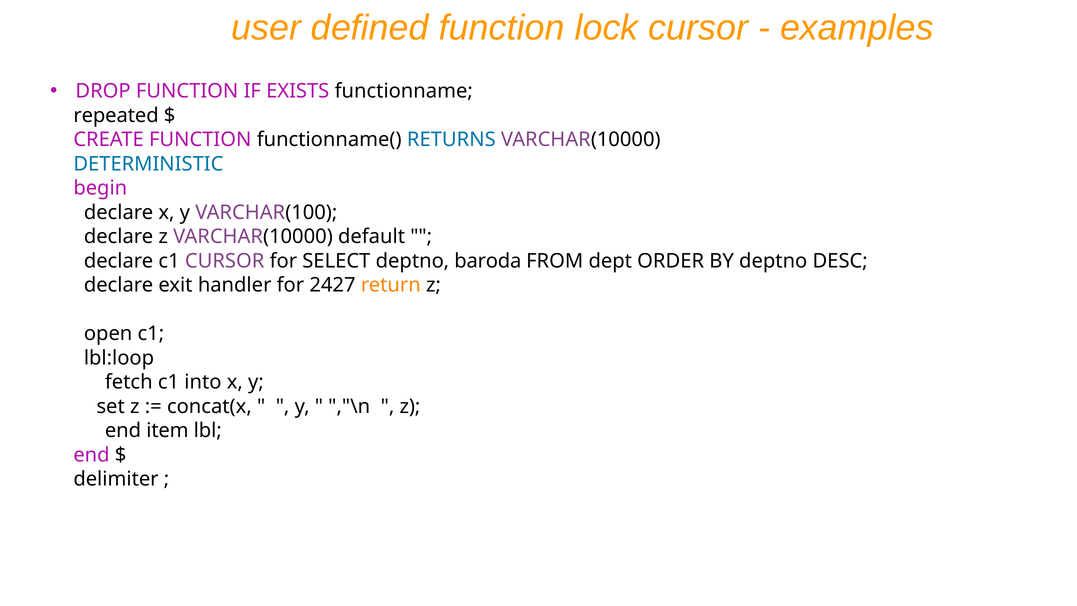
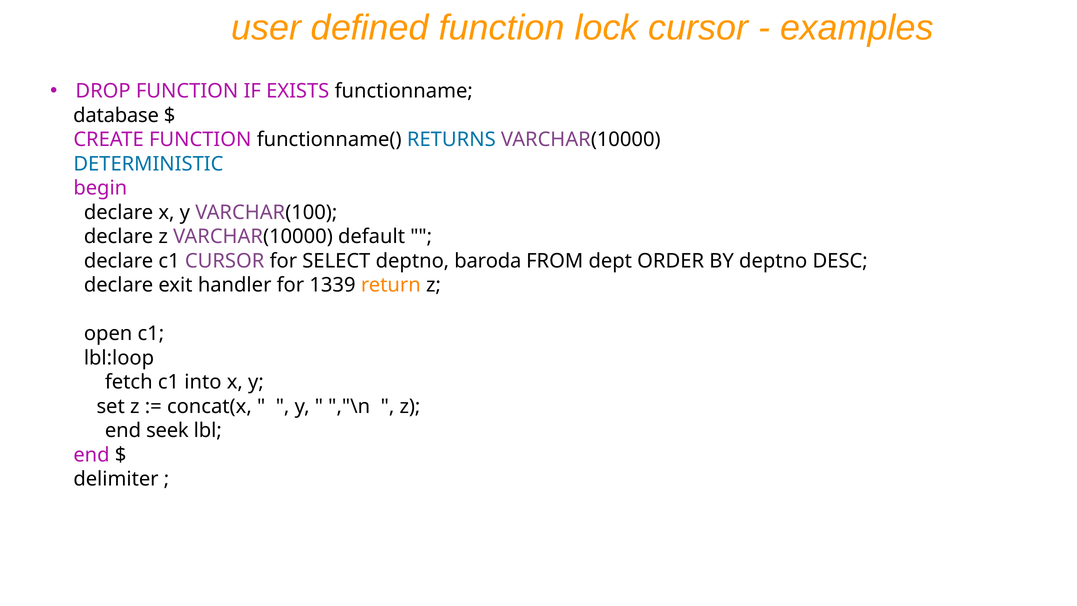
repeated: repeated -> database (116, 115)
2427: 2427 -> 1339 (332, 285)
item: item -> seek (167, 431)
